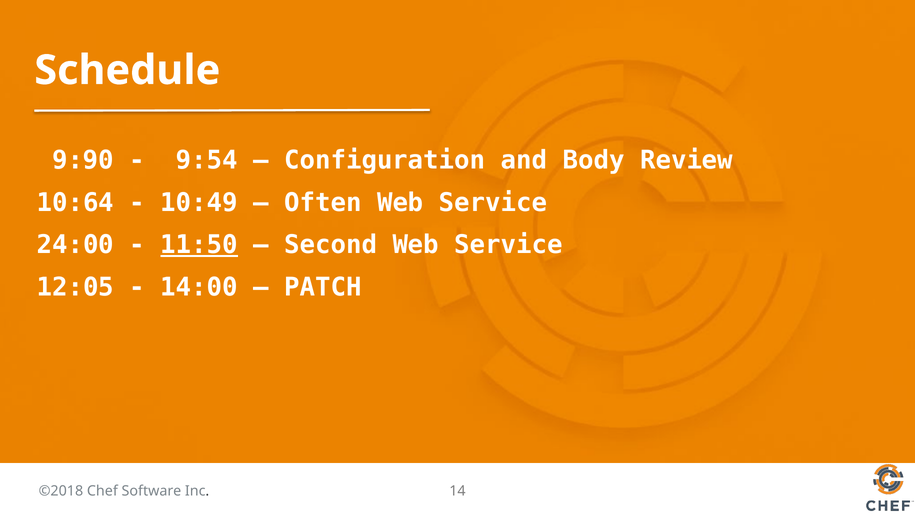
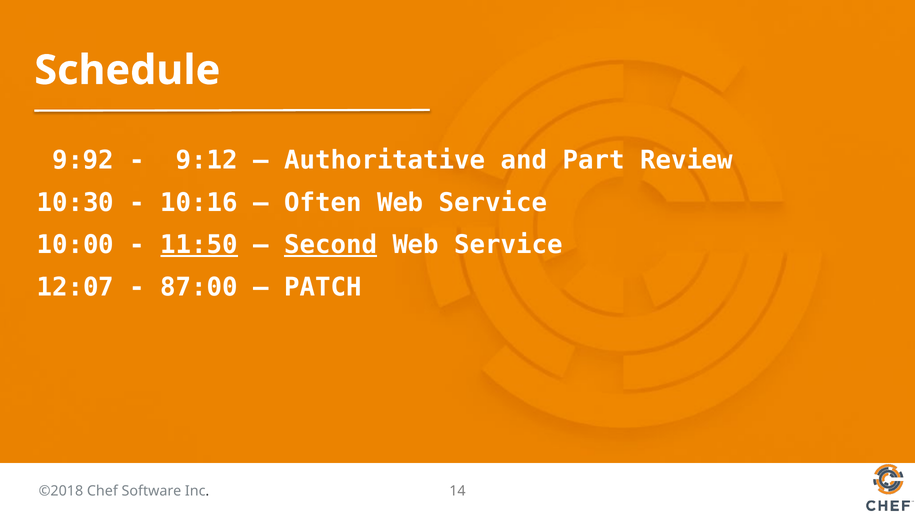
9:90: 9:90 -> 9:92 (83, 160)
9:54: 9:54 -> 9:12 (207, 160)
Configuration: Configuration -> Authoritative (385, 160)
Body: Body -> Part (594, 160)
10:64: 10:64 -> 10:30 (75, 202)
10:49: 10:49 -> 10:16 (199, 202)
24:00: 24:00 -> 10:00 (75, 245)
Second underline: none -> present (331, 245)
12:05: 12:05 -> 12:07 (75, 287)
14:00: 14:00 -> 87:00 (199, 287)
